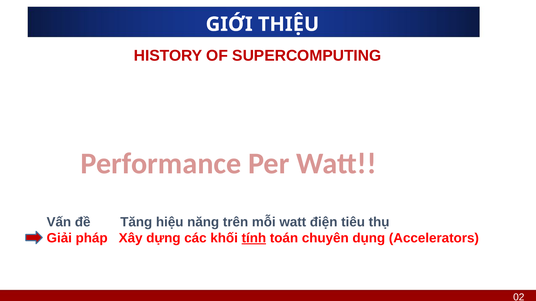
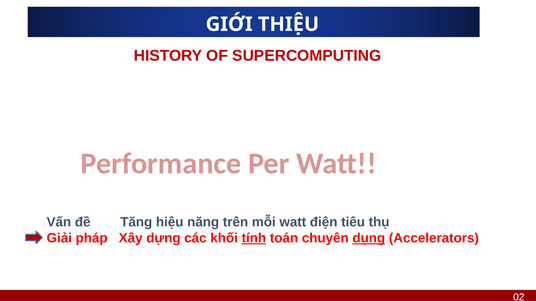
dụng underline: none -> present (369, 238)
